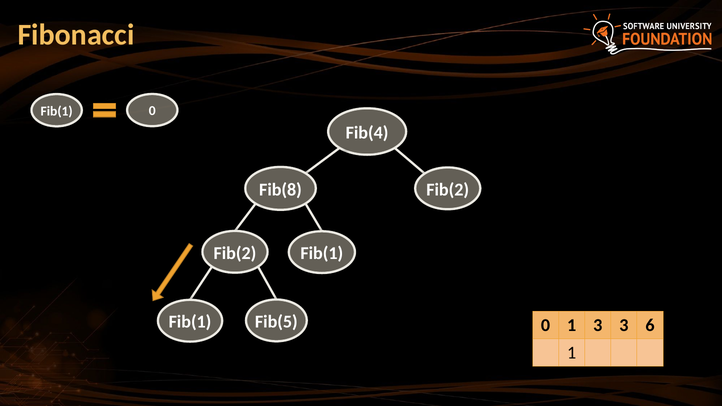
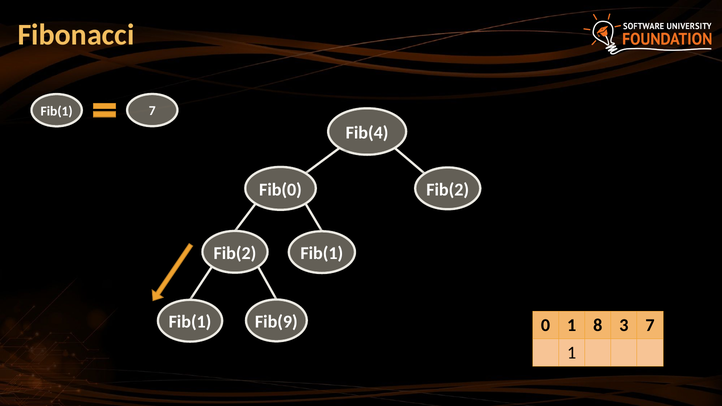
Fib(1 0: 0 -> 7 (152, 111)
Fib(8: Fib(8 -> Fib(0 (280, 190)
Fib(5: Fib(5 -> Fib(9 (276, 322)
1 3: 3 -> 8 (598, 325)
3 6: 6 -> 7 (650, 325)
